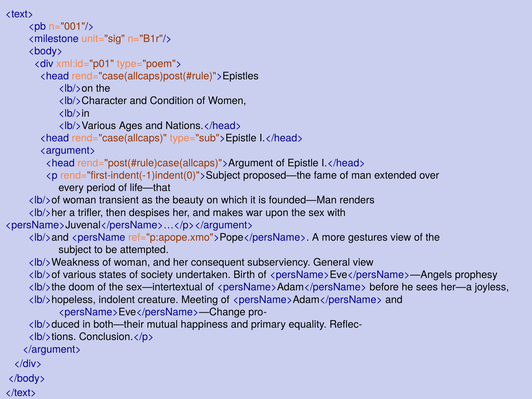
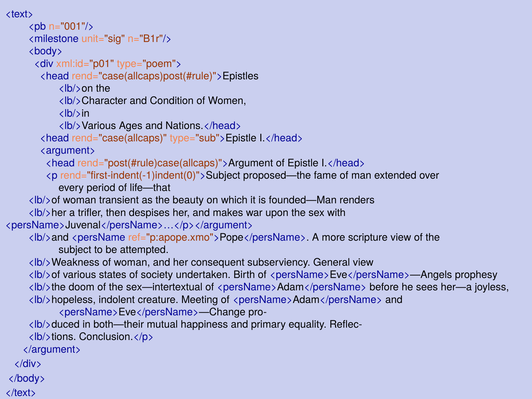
gestures: gestures -> scripture (368, 237)
